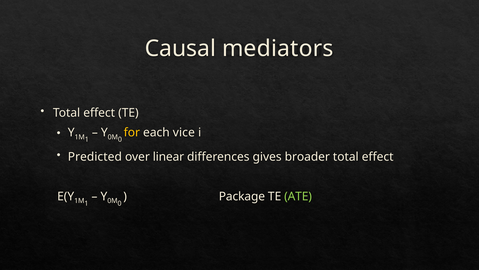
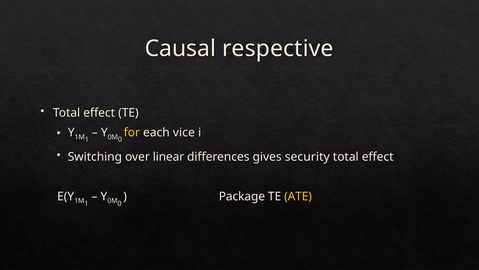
mediators: mediators -> respective (278, 49)
Predicted: Predicted -> Switching (95, 156)
broader: broader -> security (307, 156)
ATE colour: light green -> yellow (298, 196)
